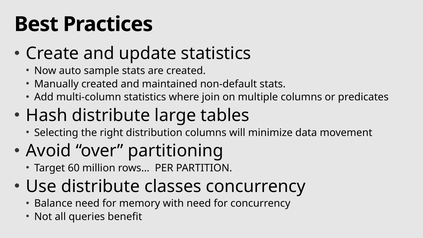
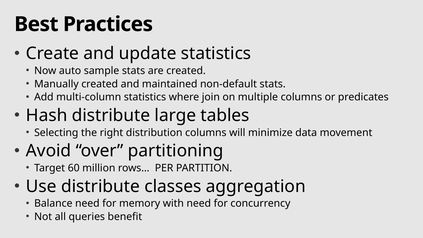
classes concurrency: concurrency -> aggregation (256, 186)
